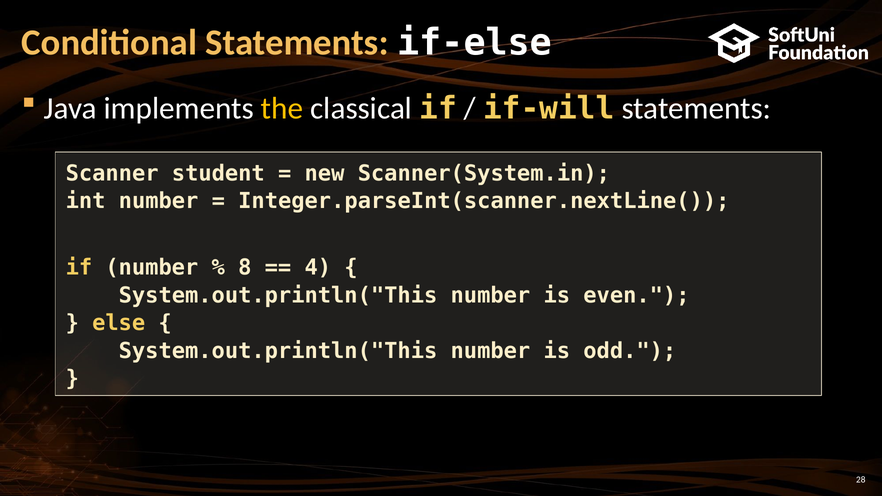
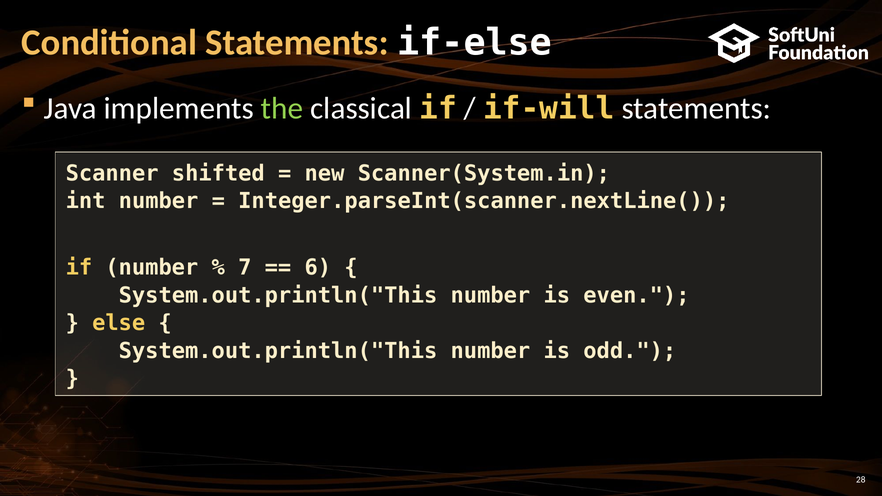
the colour: yellow -> light green (282, 109)
student: student -> shifted (218, 174)
8: 8 -> 7 (245, 268)
4: 4 -> 6 (318, 268)
